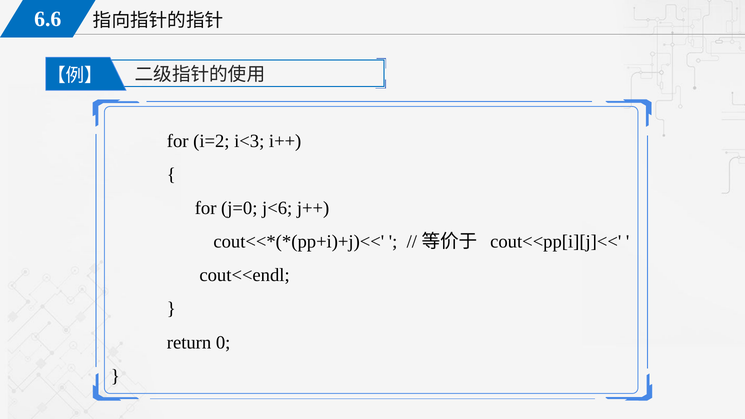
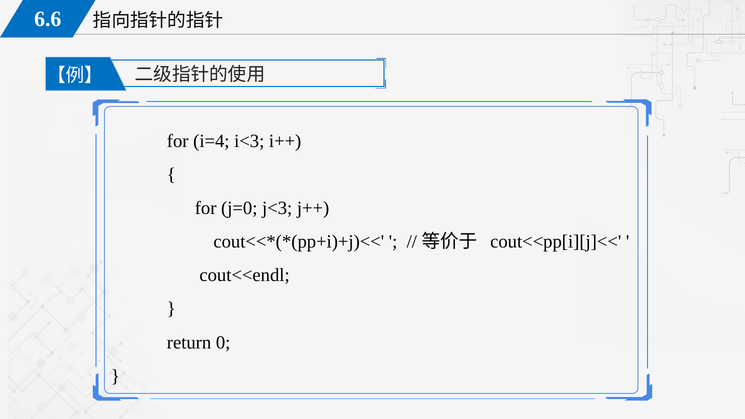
i=2: i=2 -> i=4 (211, 141)
j<6: j<6 -> j<3 (277, 208)
